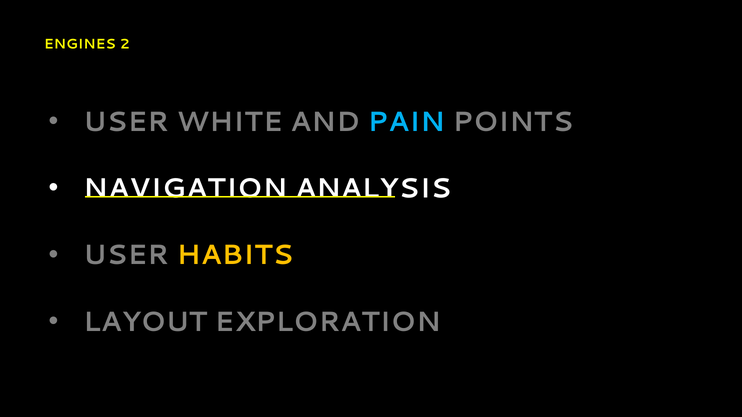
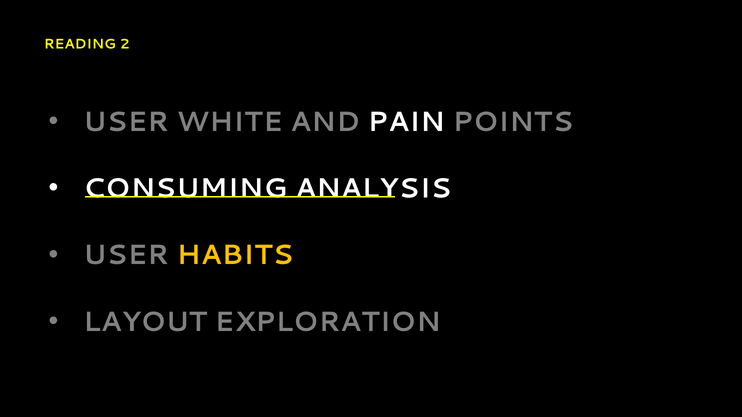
ENGINES: ENGINES -> READING (80, 44)
PAIN colour: light blue -> white (406, 122)
NAVIGATION: NAVIGATION -> CONSUMING (185, 189)
